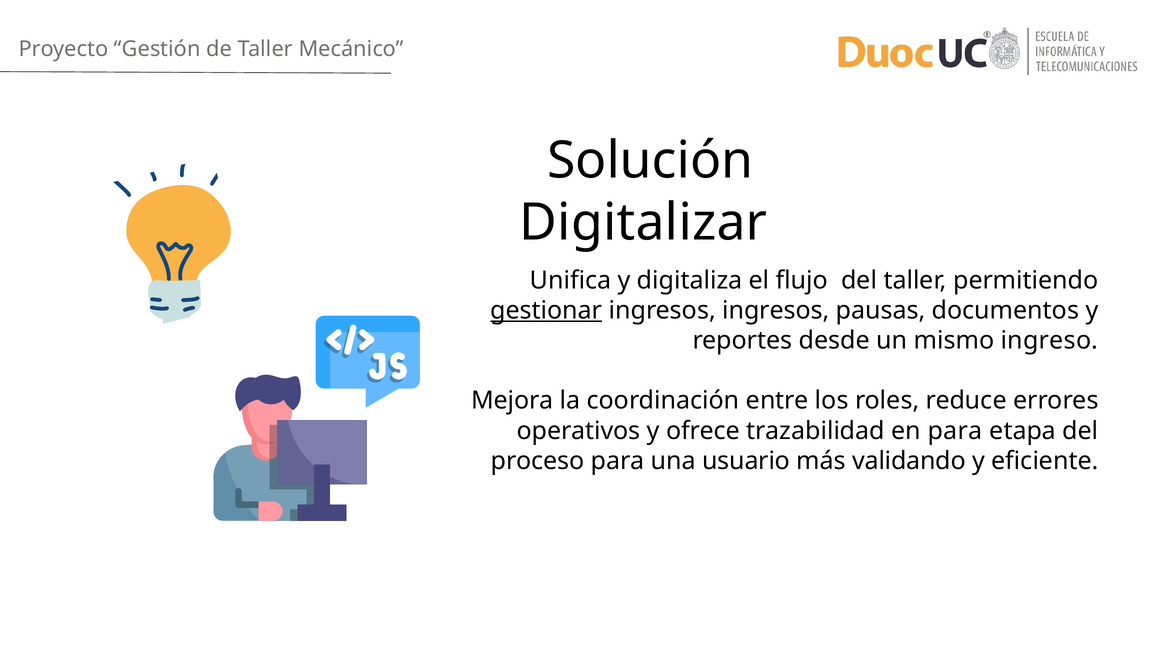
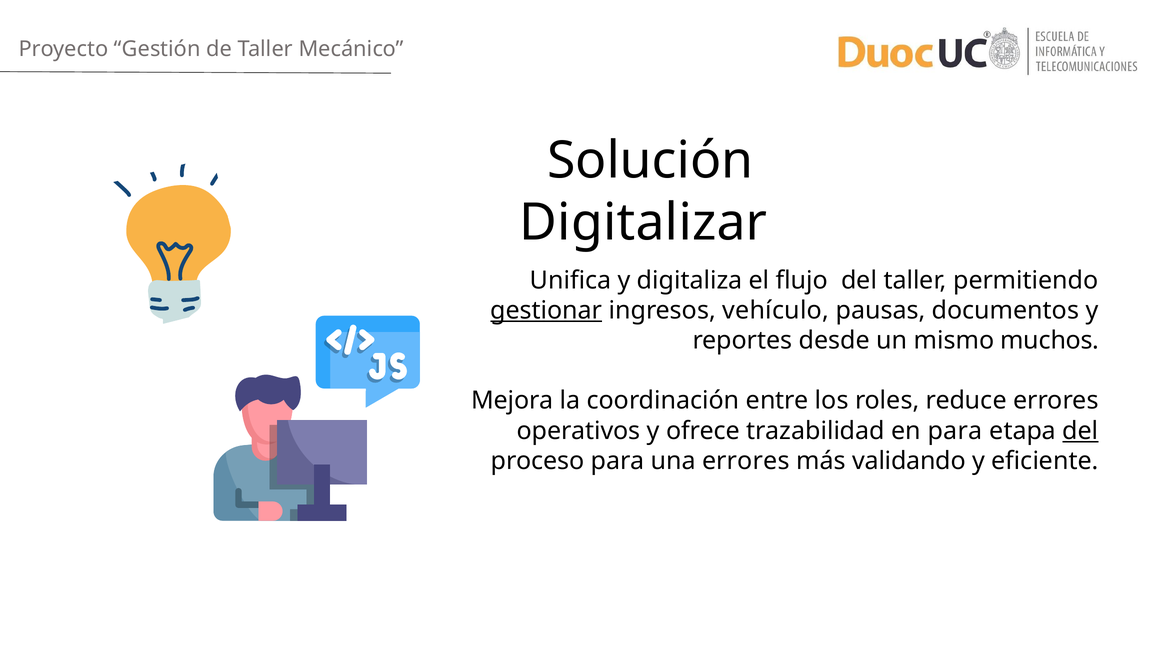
ingresos ingresos: ingresos -> vehículo (776, 310)
ingreso: ingreso -> muchos (1050, 340)
del underline: none -> present (1080, 431)
una usuario: usuario -> errores (746, 461)
